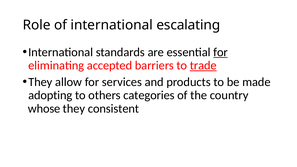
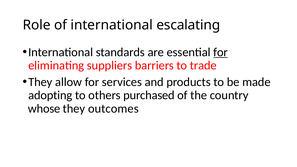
accepted: accepted -> suppliers (110, 66)
trade underline: present -> none (203, 66)
categories: categories -> purchased (149, 95)
consistent: consistent -> outcomes (113, 109)
